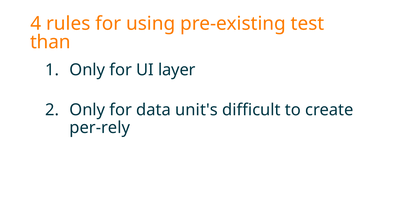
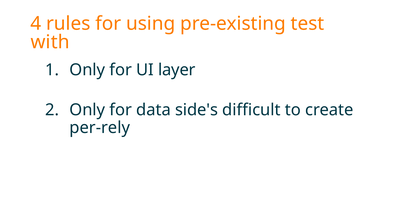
than: than -> with (50, 42)
unit's: unit's -> side's (197, 110)
